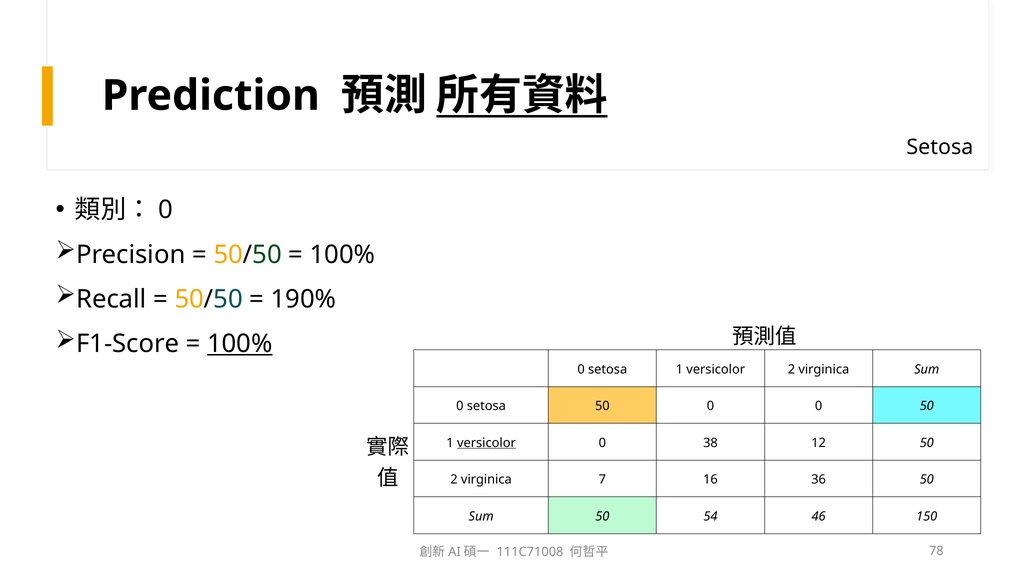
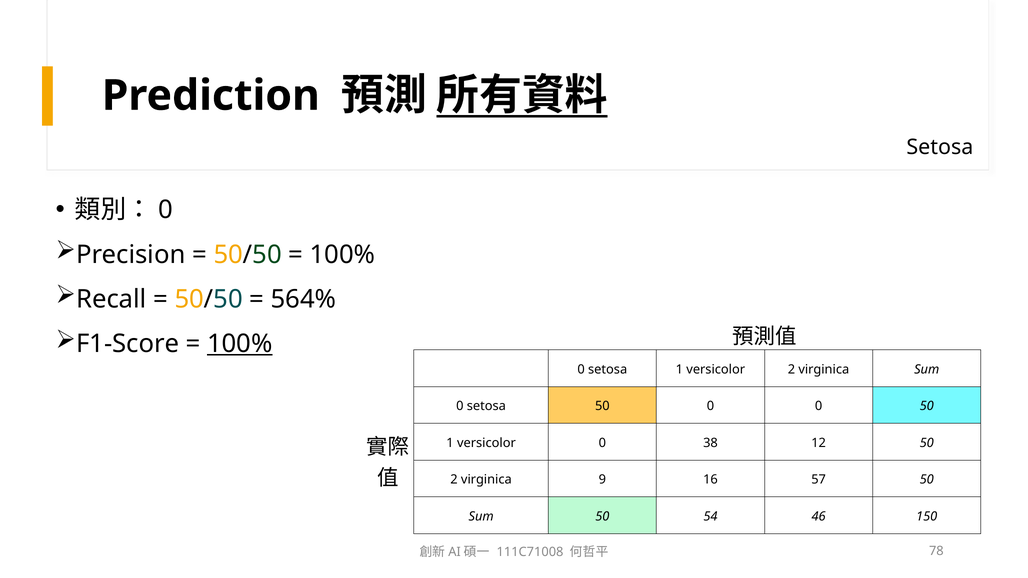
190%: 190% -> 564% (303, 299)
versicolor underline: present -> none (486, 443)
7: 7 -> 9 (602, 480)
36: 36 -> 57 (819, 480)
